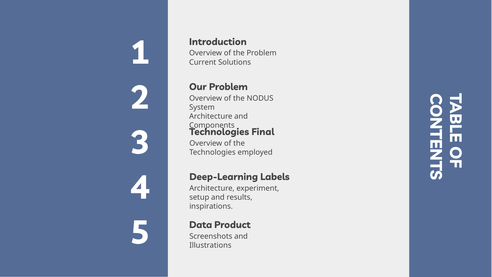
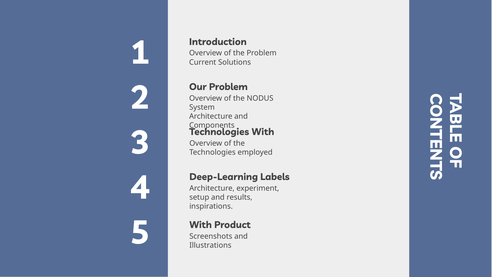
Technologies Final: Final -> With (263, 132)
5 Data: Data -> With (201, 225)
